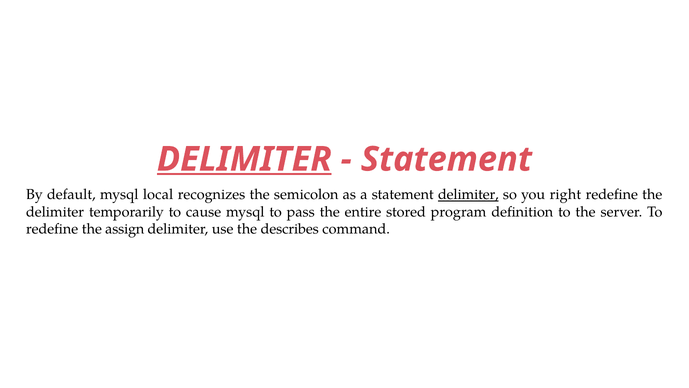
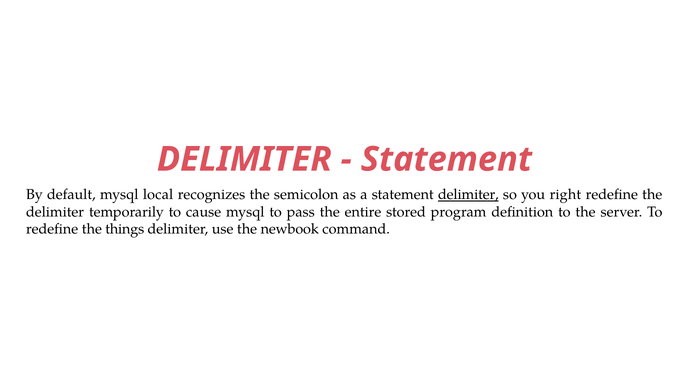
DELIMITER underline: present -> none (244, 159)
assign: assign -> things (125, 229)
describes: describes -> newbook (290, 229)
